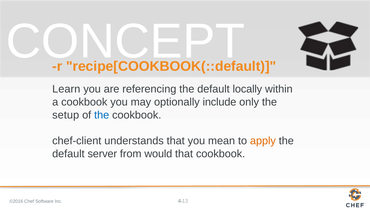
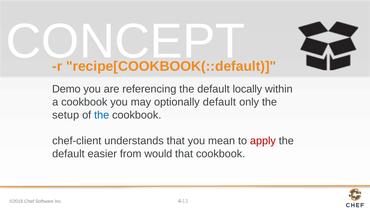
Learn: Learn -> Demo (66, 89)
optionally include: include -> default (219, 102)
apply colour: orange -> red (263, 141)
server: server -> easier (102, 154)
